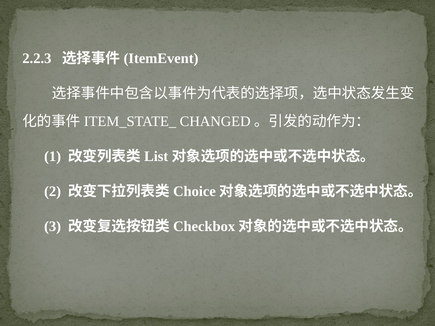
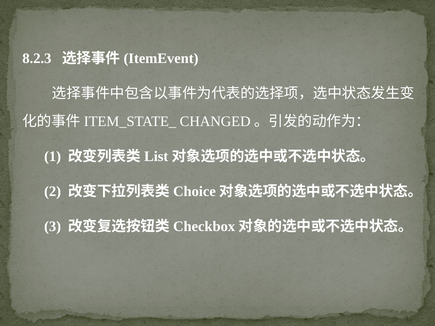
2.2.3: 2.2.3 -> 8.2.3 (37, 59)
